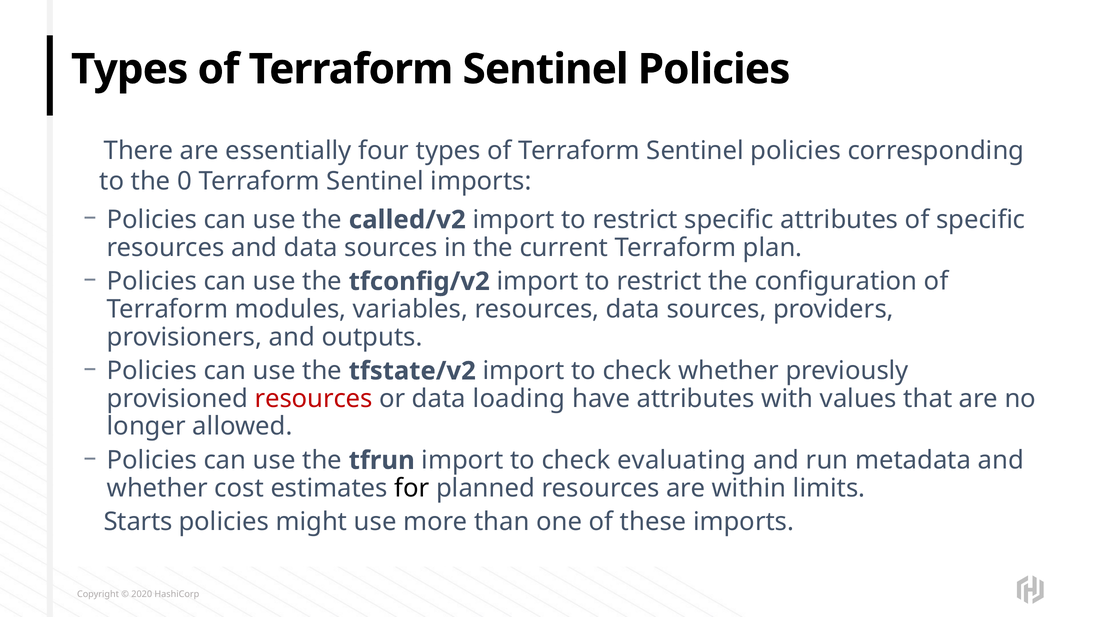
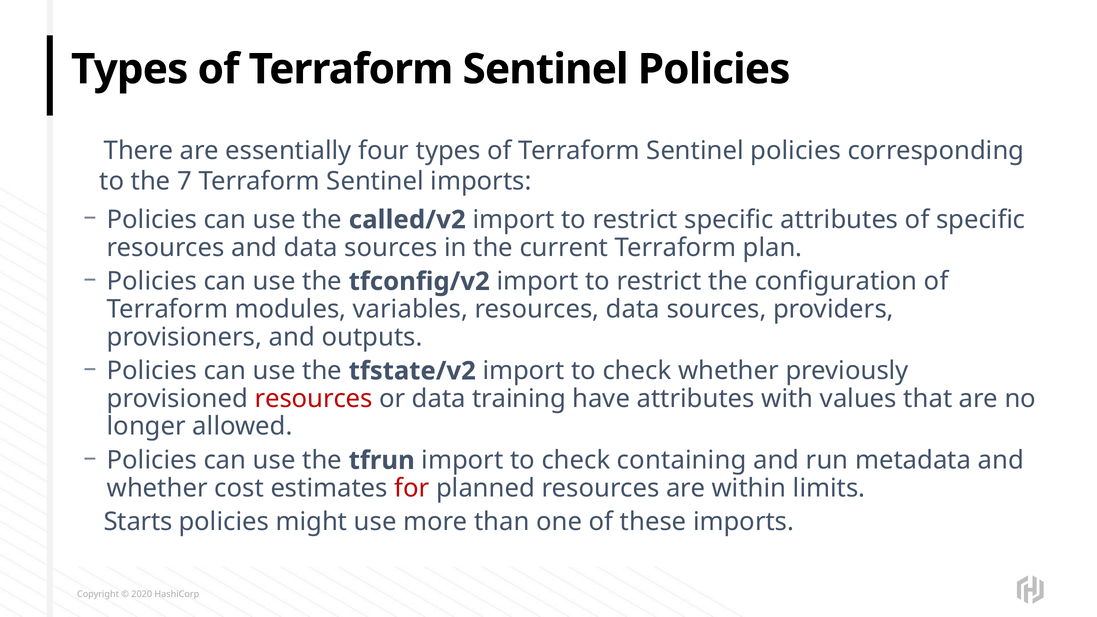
0: 0 -> 7 (185, 181)
loading: loading -> training (519, 399)
evaluating: evaluating -> containing (682, 460)
for colour: black -> red (412, 488)
